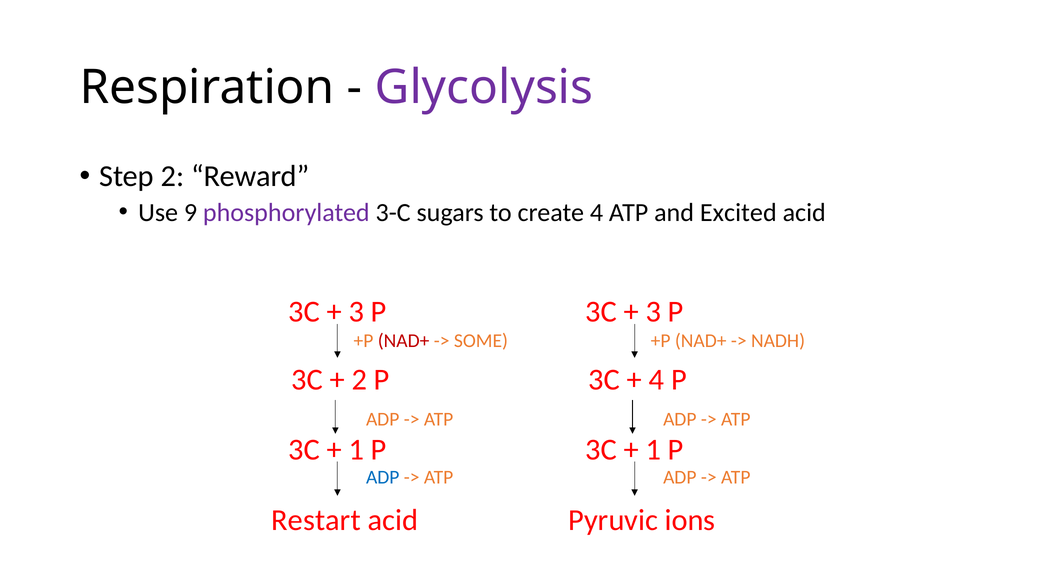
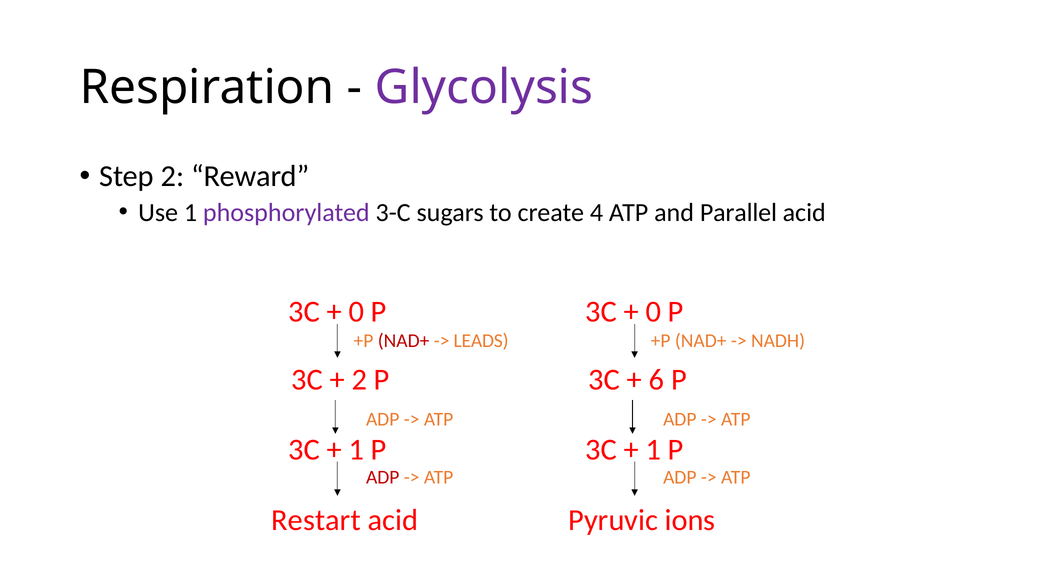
Use 9: 9 -> 1 (191, 212)
Excited: Excited -> Parallel (738, 212)
3: 3 -> 0 (356, 312)
3: 3 -> 0 (653, 312)
SOME: SOME -> LEADS (481, 341)
4: 4 -> 6 (657, 380)
ADP colour: blue -> red (383, 477)
